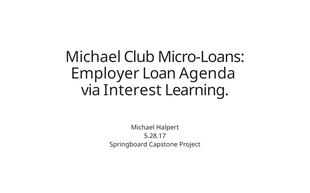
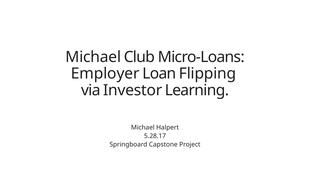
Agenda: Agenda -> Flipping (208, 74)
Interest: Interest -> Investor (133, 91)
